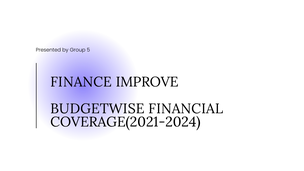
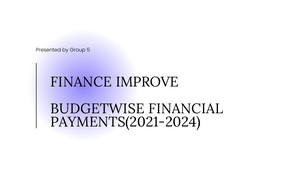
COVERAGE(2021-2024: COVERAGE(2021-2024 -> PAYMENTS(2021-2024 (126, 122)
